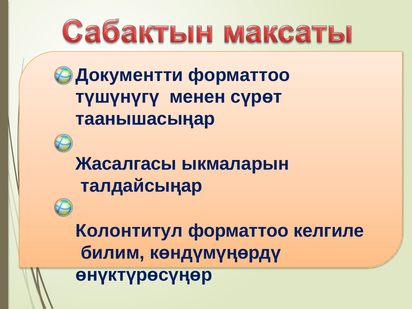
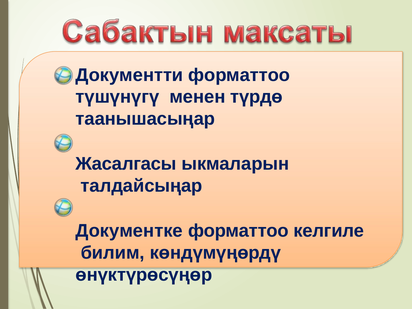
сүрөт: сүрөт -> түрдө (256, 97)
Колонтитул: Колонтитул -> Документке (129, 231)
